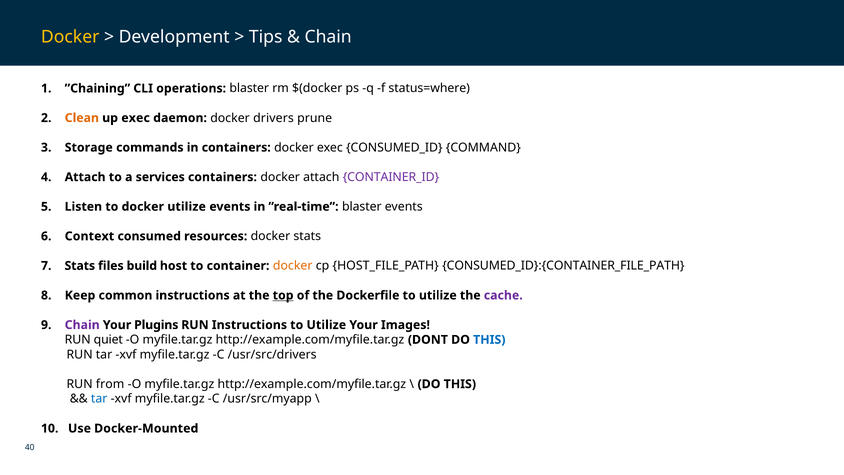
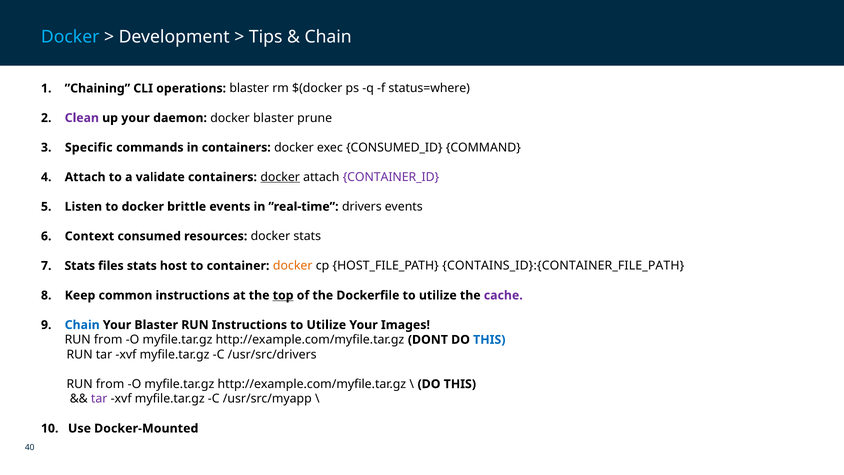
Docker colour: yellow -> light blue (70, 37)
Clean colour: orange -> purple (82, 118)
up exec: exec -> your (136, 118)
docker drivers: drivers -> blaster (274, 118)
Storage: Storage -> Specific (89, 147)
services: services -> validate (160, 177)
docker underline: none -> present (280, 177)
docker utilize: utilize -> brittle (187, 207)
”real-time blaster: blaster -> drivers (362, 207)
files build: build -> stats (142, 266)
CONSUMED_ID}:{CONTAINER_FILE_PATH: CONSUMED_ID}:{CONTAINER_FILE_PATH -> CONTAINS_ID}:{CONTAINER_FILE_PATH (563, 266)
Chain colour: purple -> blue (82, 325)
Your Plugins: Plugins -> Blaster (156, 325)
quiet: quiet -> from (108, 340)
tar colour: blue -> purple (99, 399)
